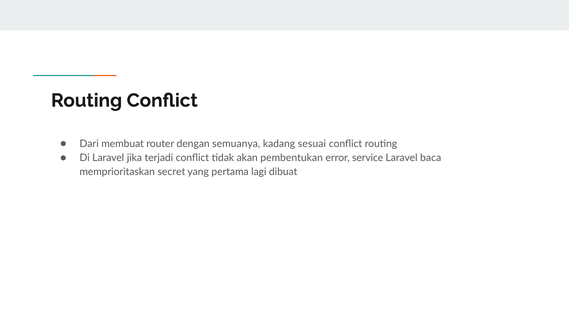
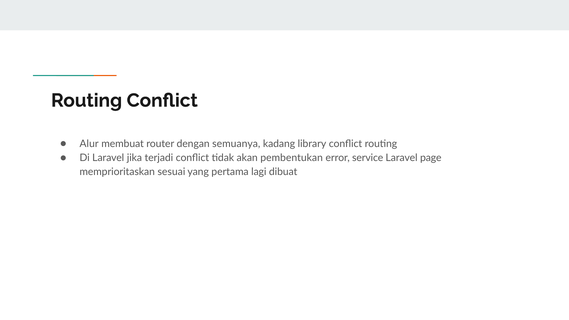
Dari: Dari -> Alur (89, 144)
sesuai: sesuai -> library (312, 144)
baca: baca -> page (431, 158)
secret: secret -> sesuai (171, 172)
